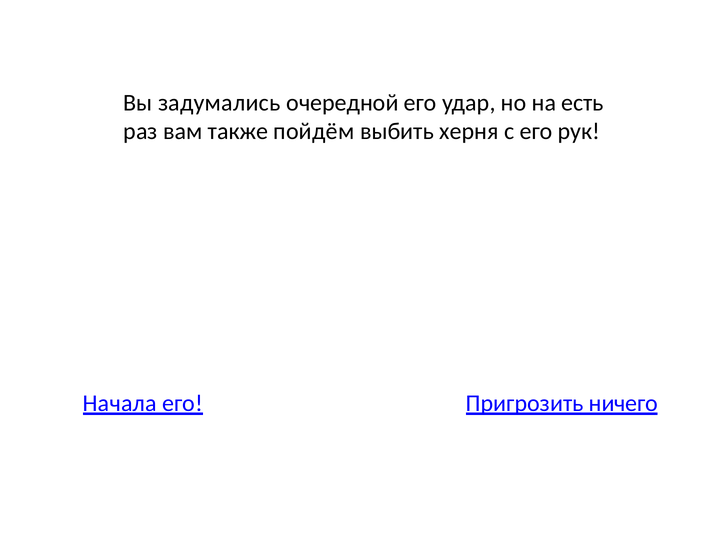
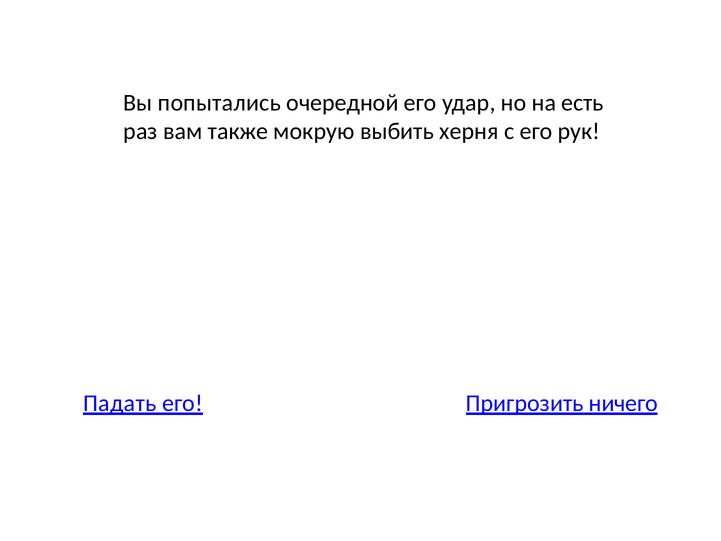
задумались: задумались -> попытались (219, 103)
пойдём: пойдём -> мокрую (314, 131)
Начала: Начала -> Падать (120, 403)
